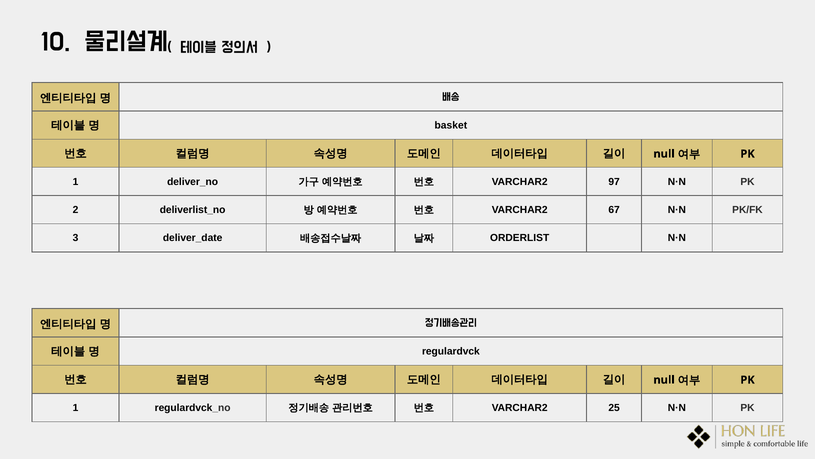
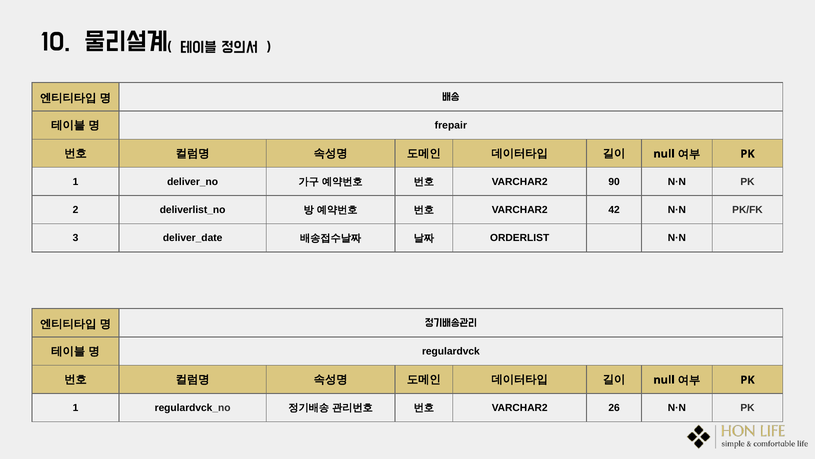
basket: basket -> frepair (451, 125)
97: 97 -> 90 (614, 181)
67: 67 -> 42 (614, 210)
25: 25 -> 26 (614, 407)
